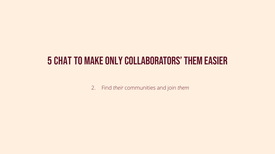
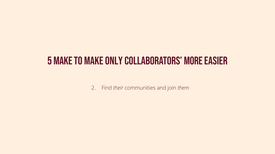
5 Chat: Chat -> Make (63, 61)
Collaborators them: them -> more (193, 61)
